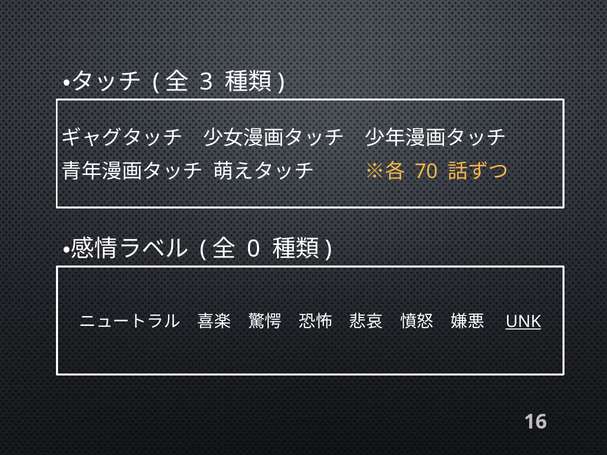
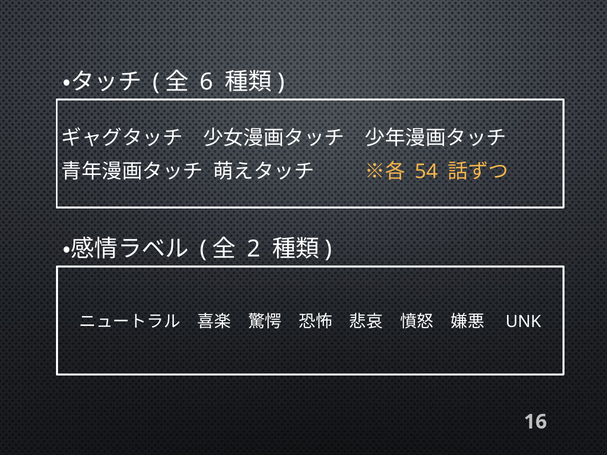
3: 3 -> 6 (206, 82)
70: 70 -> 54 (426, 172)
0: 0 -> 2 (254, 249)
UNK underline: present -> none (523, 322)
